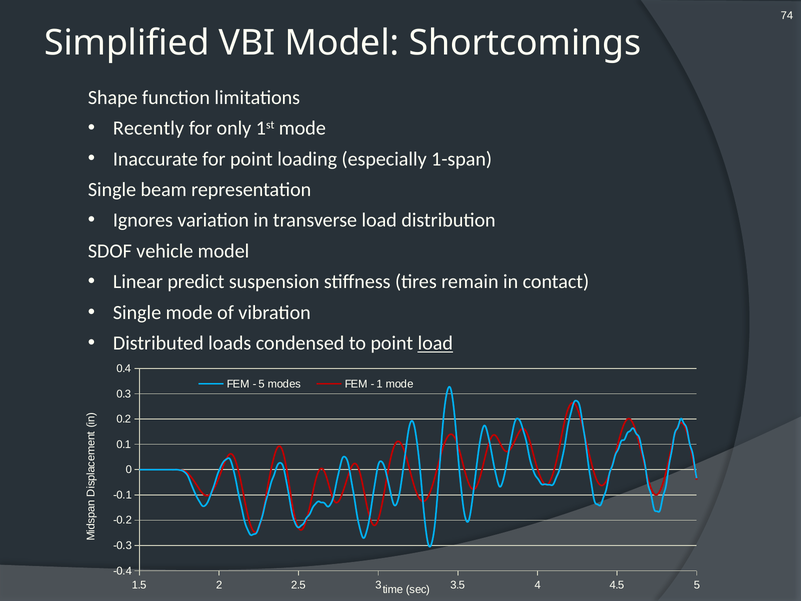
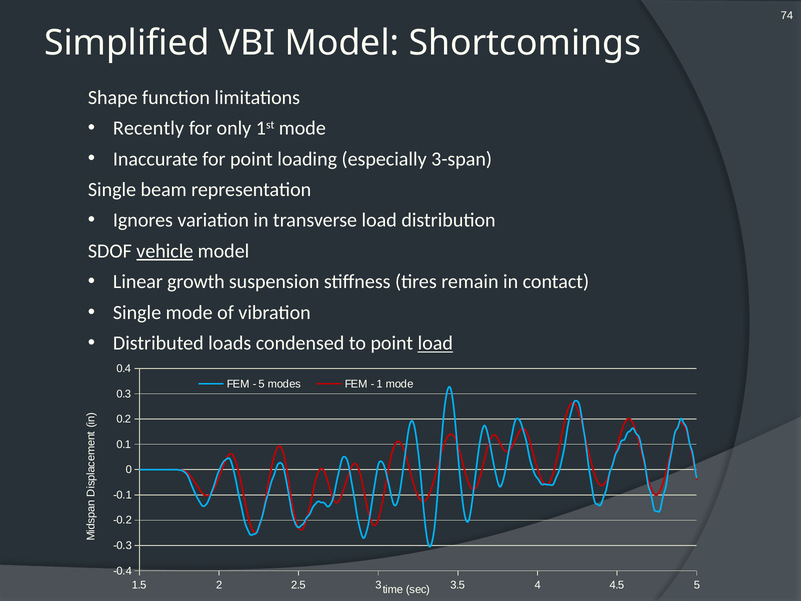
1-span: 1-span -> 3-span (462, 159)
vehicle underline: none -> present (165, 251)
predict: predict -> growth (196, 282)
